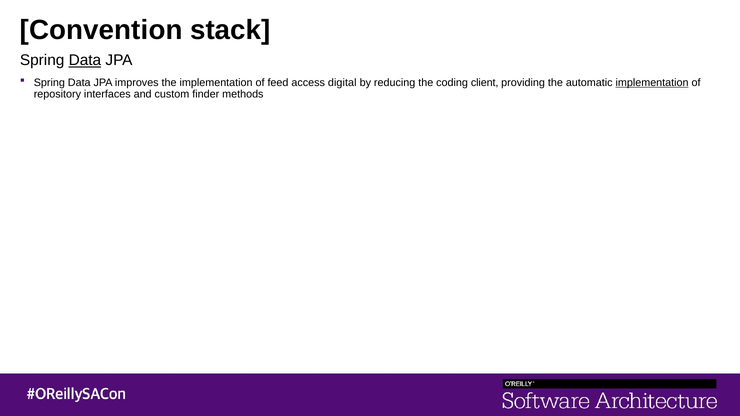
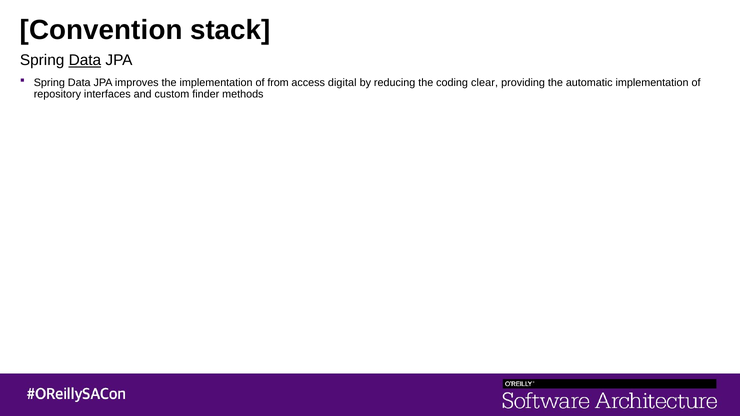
feed: feed -> from (278, 83)
client: client -> clear (485, 83)
implementation underline: present -> none (652, 83)
